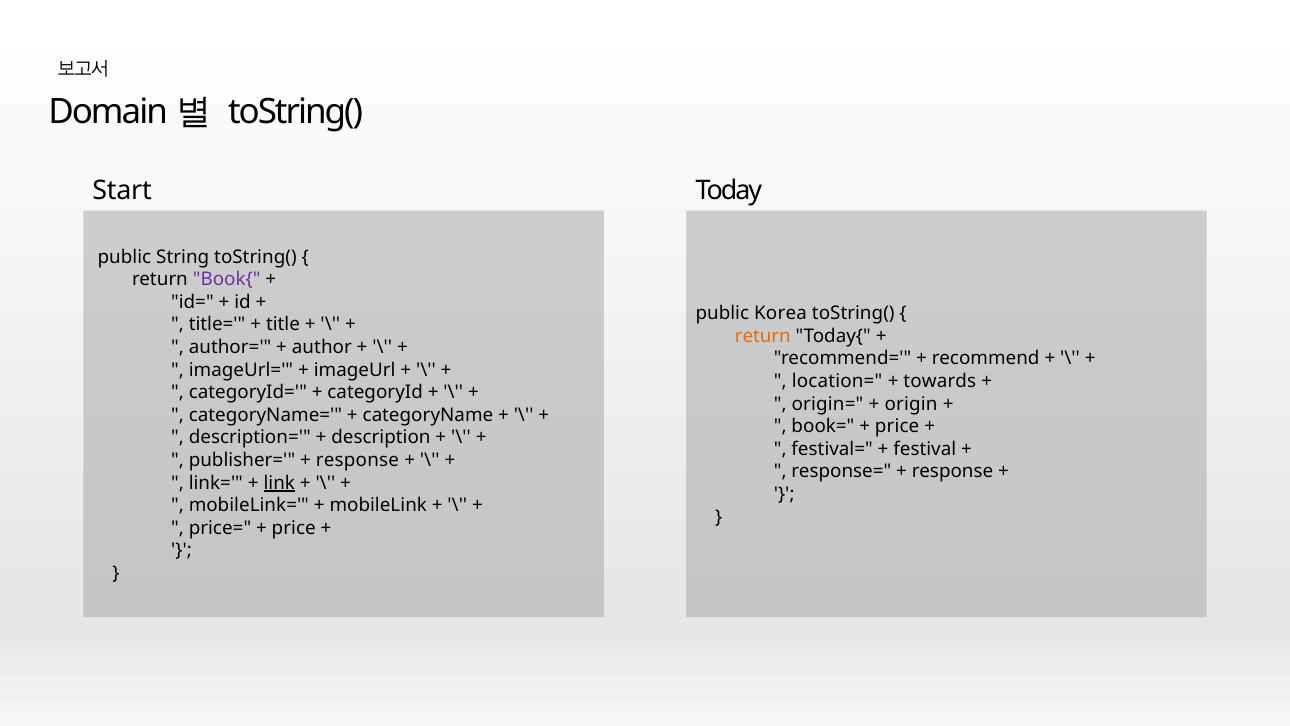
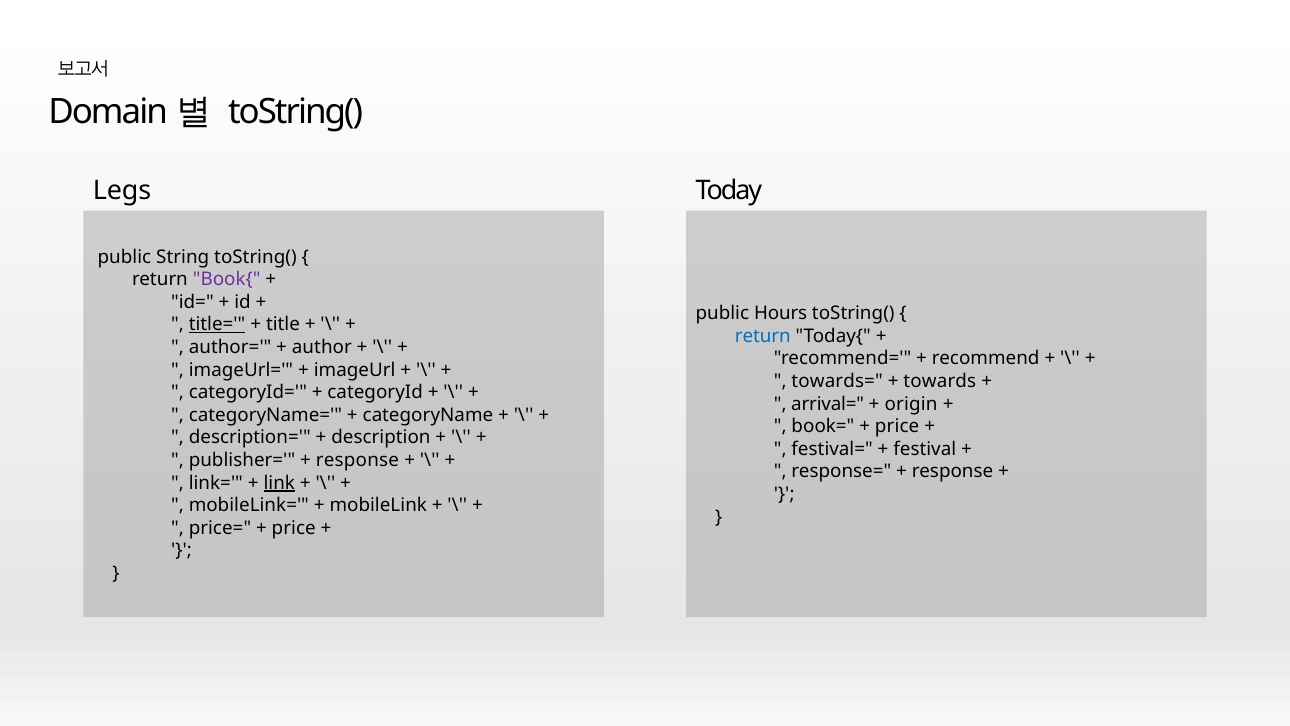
Start: Start -> Legs (122, 191)
Korea: Korea -> Hours (781, 313)
title= underline: none -> present (217, 325)
return colour: orange -> blue (763, 336)
location=: location= -> towards= (837, 381)
origin=: origin= -> arrival= (828, 404)
